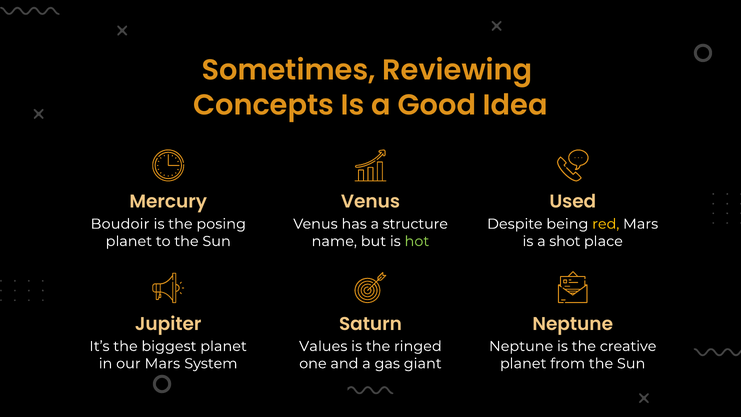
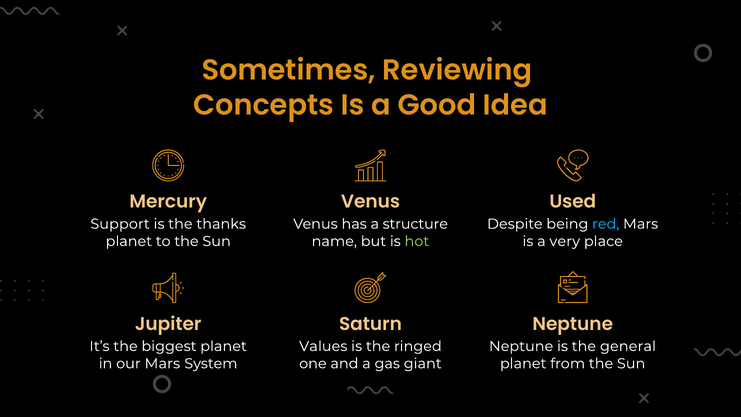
Boudoir: Boudoir -> Support (120, 224)
posing: posing -> thanks (221, 224)
red colour: yellow -> light blue (606, 224)
shot: shot -> very (565, 241)
creative: creative -> general (628, 346)
